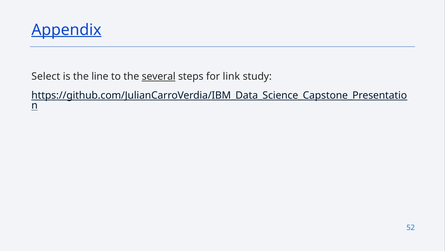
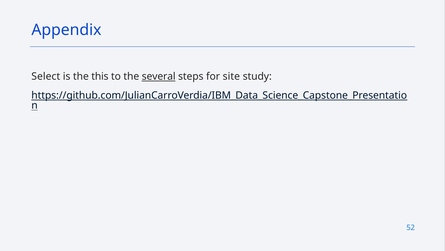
Appendix underline: present -> none (66, 30)
line: line -> this (100, 76)
link: link -> site (231, 76)
